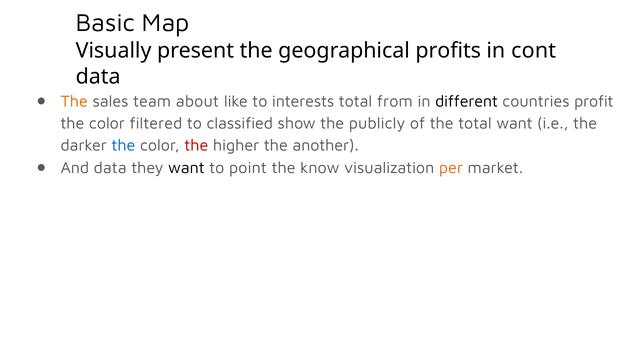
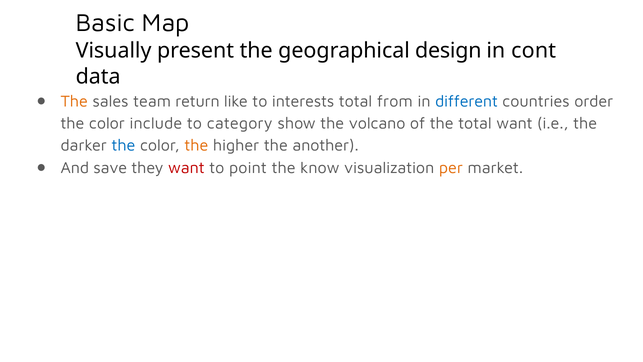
profits: profits -> design (448, 51)
about: about -> return (198, 101)
different colour: black -> blue (467, 101)
profit: profit -> order (594, 101)
filtered: filtered -> include (156, 123)
classified: classified -> category (240, 123)
publicly: publicly -> volcano (377, 123)
the colour: red -> orange (196, 145)
And data: data -> save (110, 168)
want colour: black -> red (186, 168)
